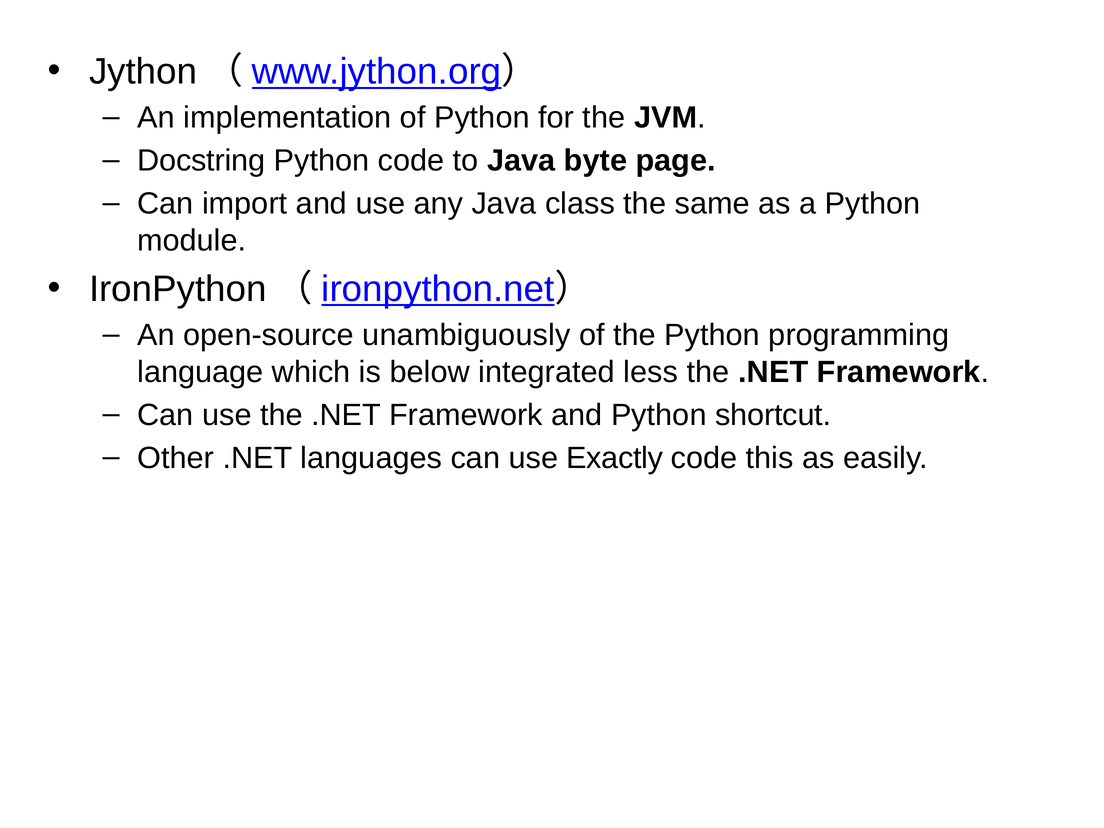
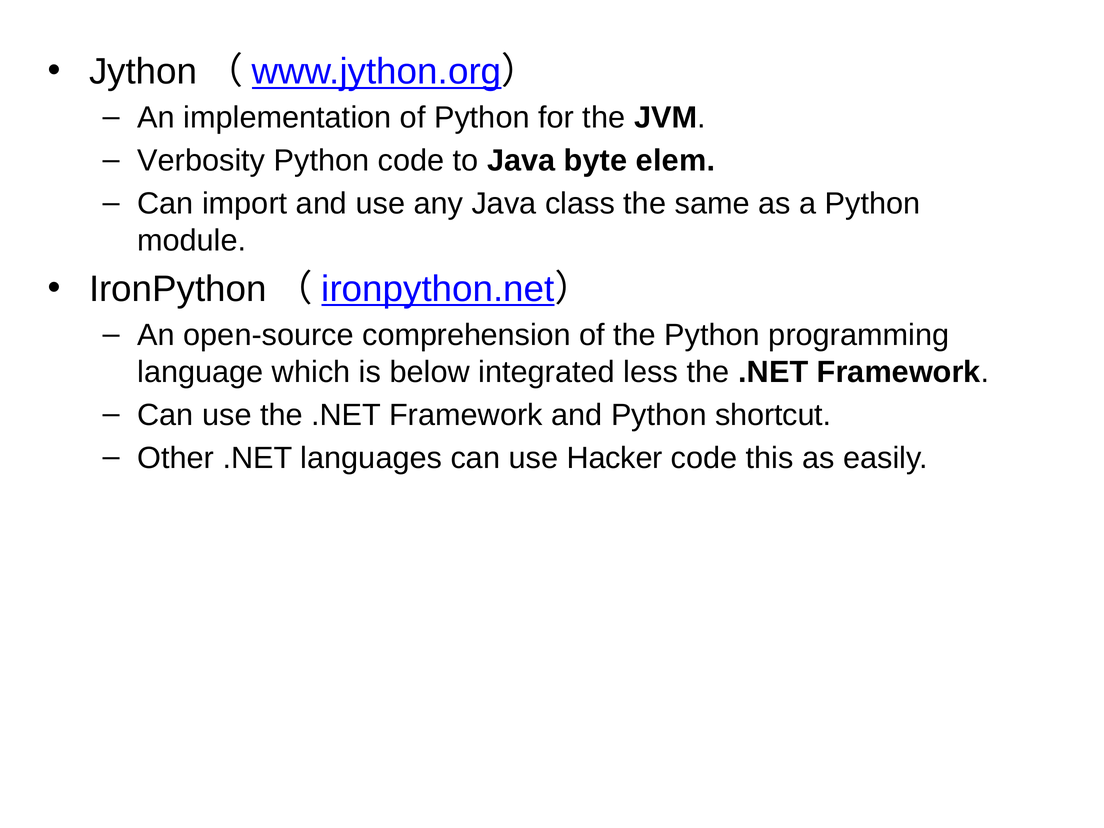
Docstring: Docstring -> Verbosity (201, 161)
page: page -> elem (675, 161)
unambiguously: unambiguously -> comprehension (467, 335)
Exactly: Exactly -> Hacker (615, 458)
